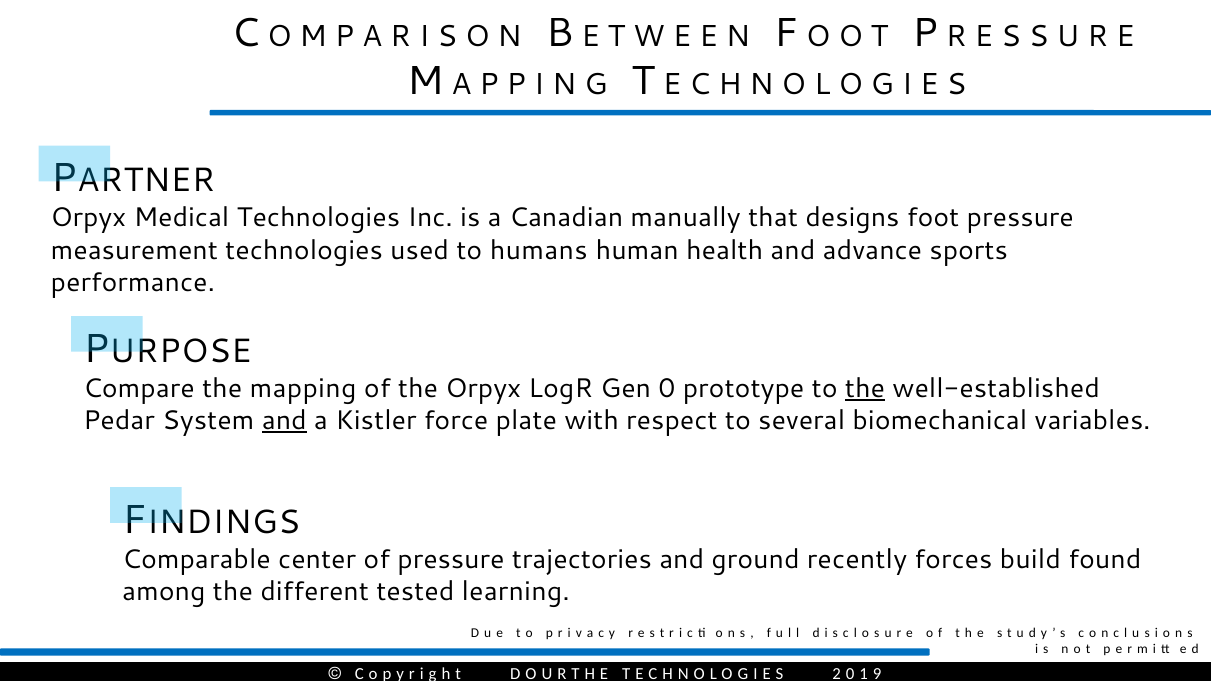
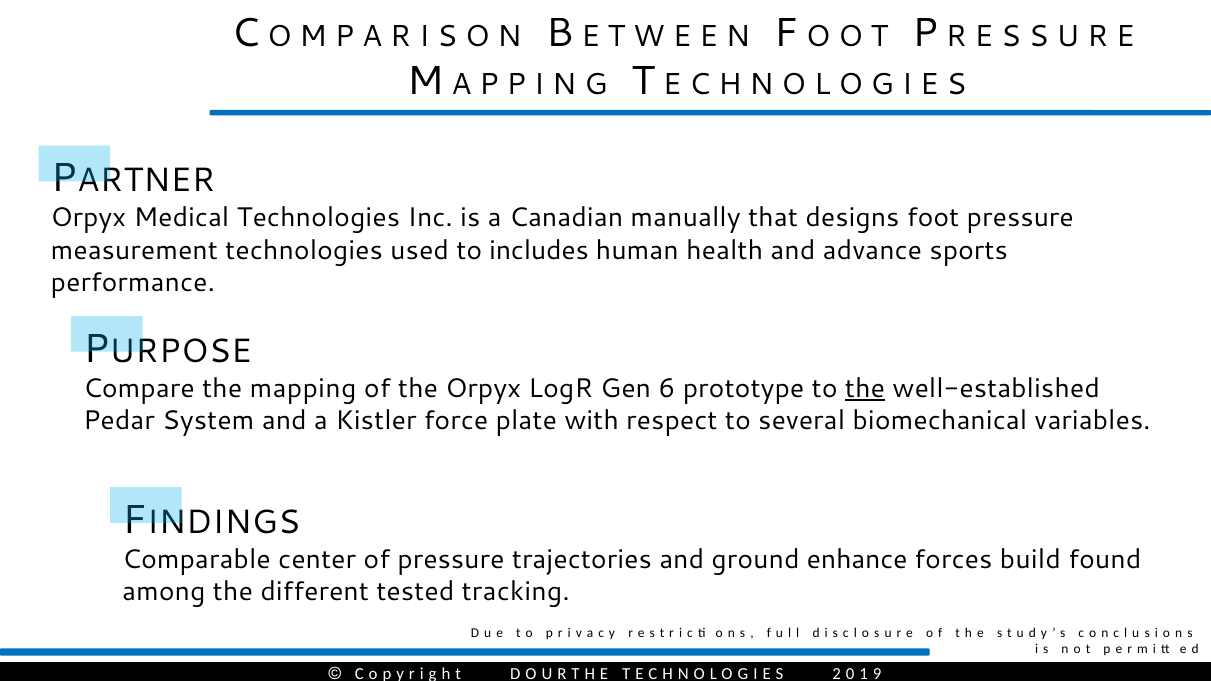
humans: humans -> includes (539, 250)
Gen 0: 0 -> 6 (667, 389)
and underline: present -> none (284, 421)
recently: recently -> enhance (857, 560)
learning: learning -> tracking (516, 592)
